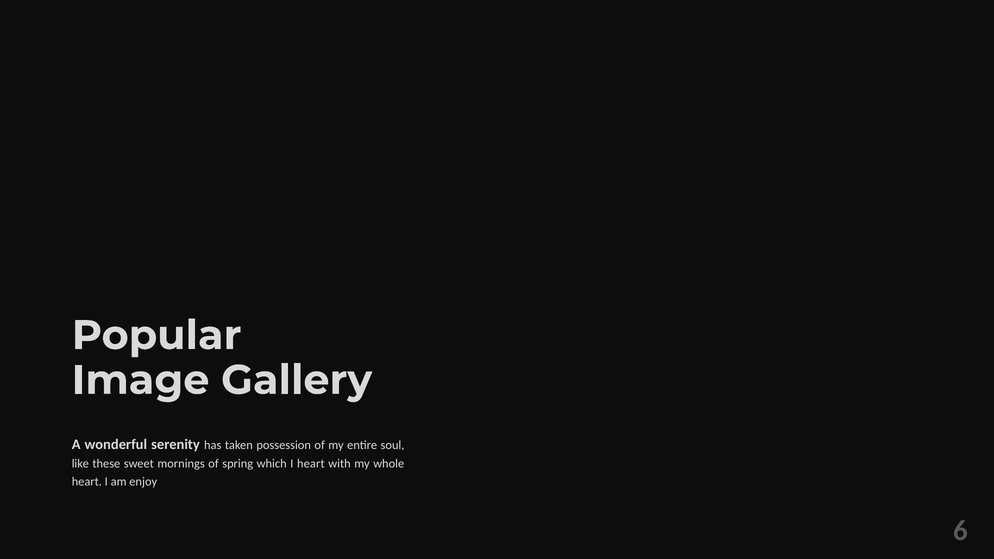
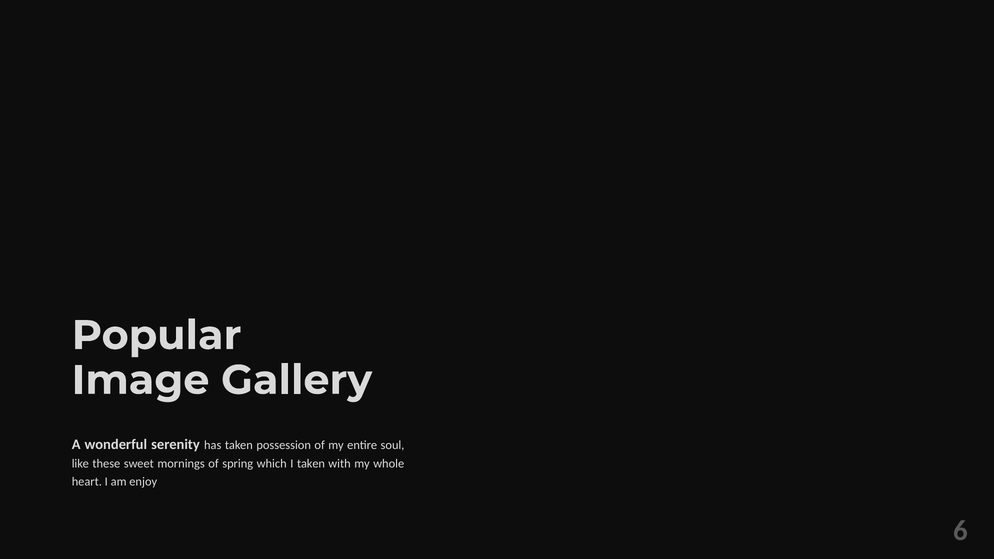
I heart: heart -> taken (311, 464)
